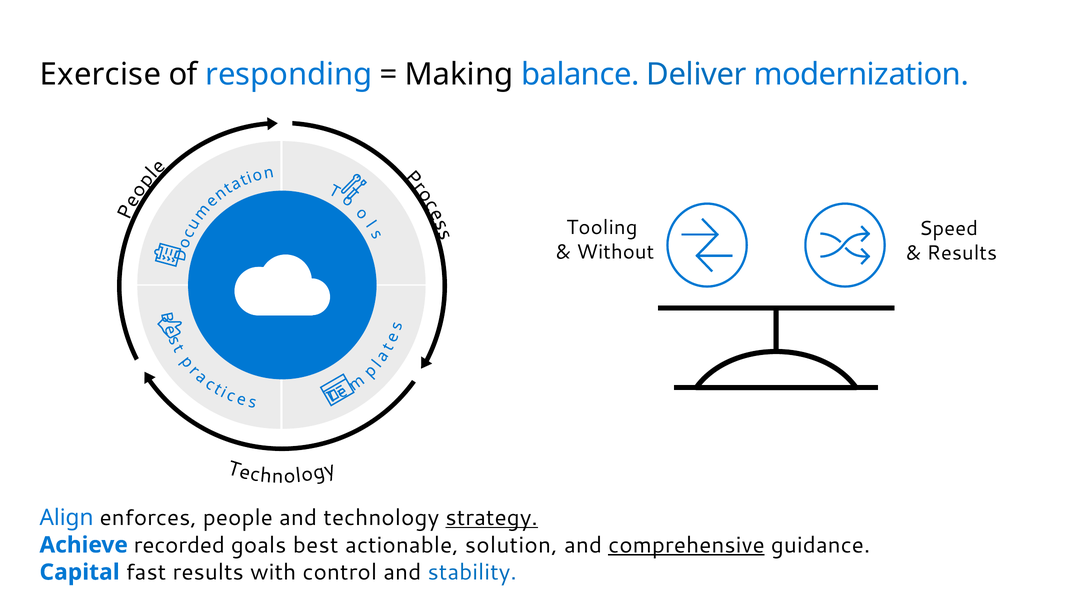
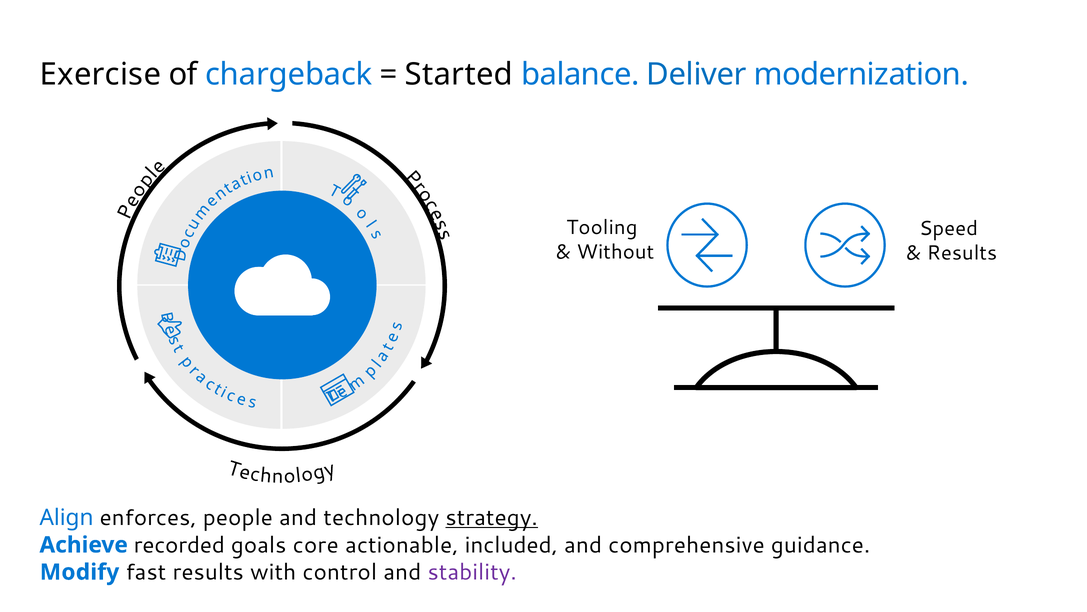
responding: responding -> chargeback (289, 74)
Making: Making -> Started (459, 74)
best: best -> core (316, 545)
solution: solution -> included (511, 545)
comprehensive underline: present -> none (686, 545)
Capital: Capital -> Modify (79, 572)
stability colour: blue -> purple (472, 572)
